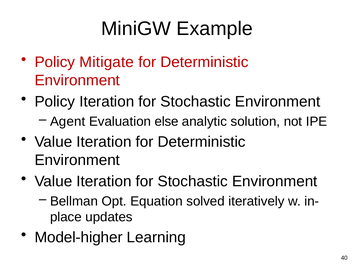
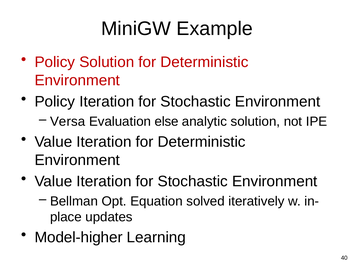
Policy Mitigate: Mitigate -> Solution (107, 62)
Agent: Agent -> Versa (68, 122)
